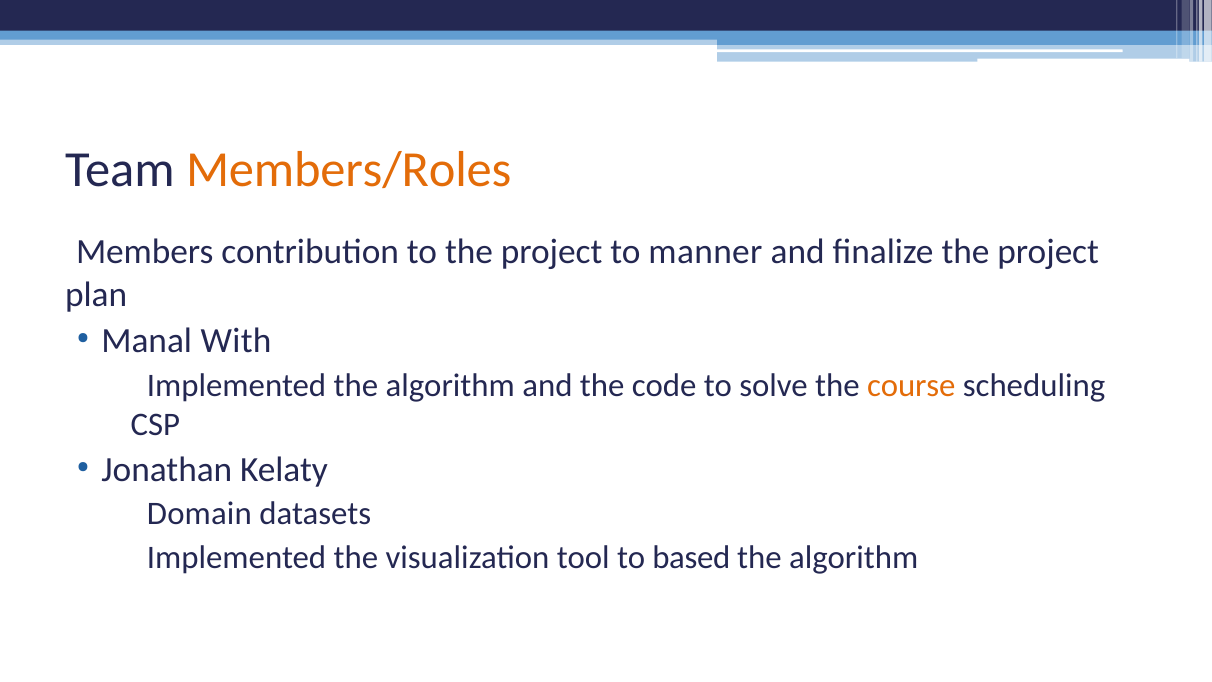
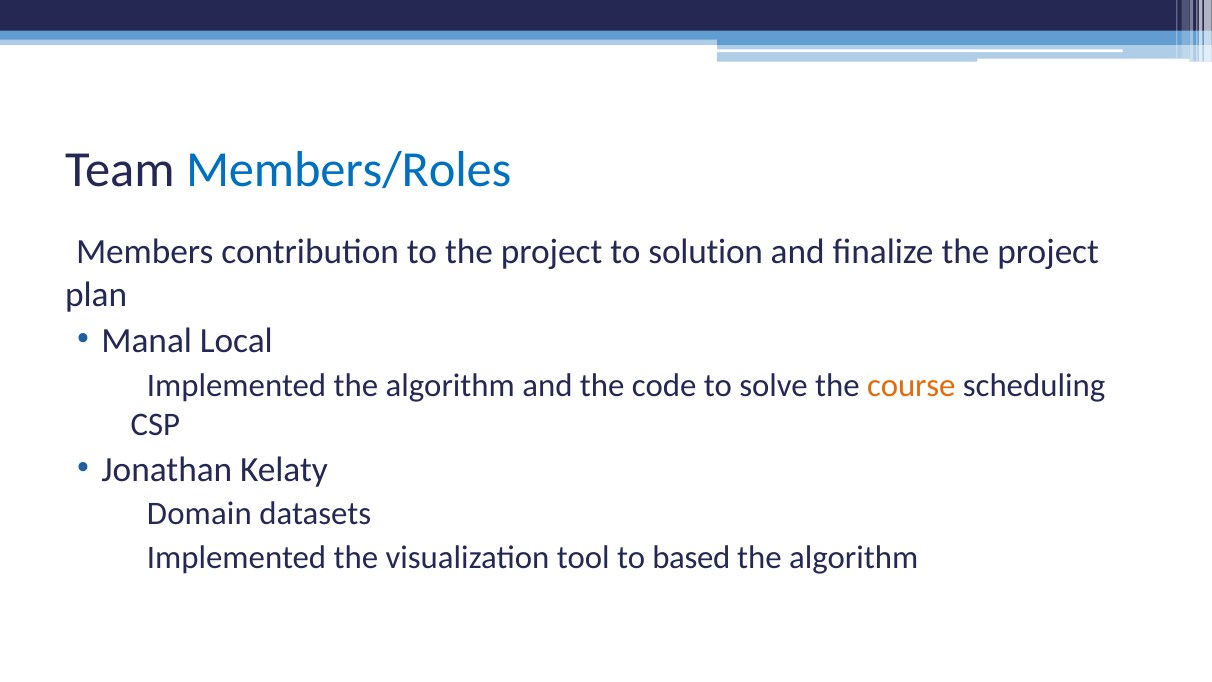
Members/Roles colour: orange -> blue (349, 170)
manner: manner -> solution (706, 252)
With: With -> Local (236, 341)
